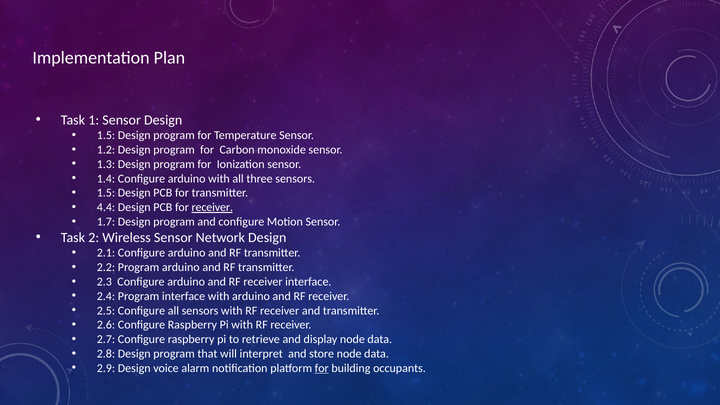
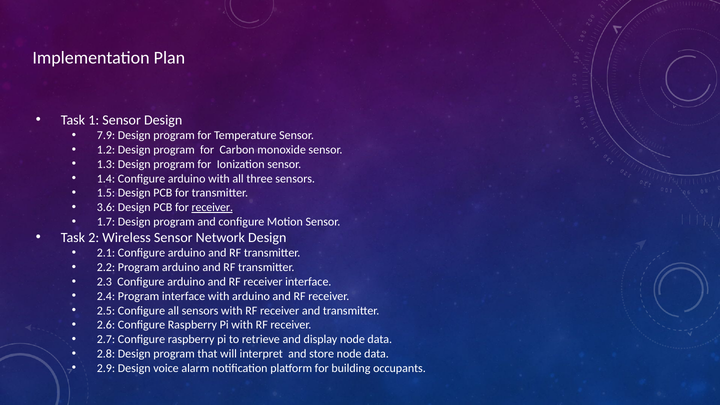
1.5: 1.5 -> 7.9 (106, 135)
4.4: 4.4 -> 3.6 (106, 207)
for underline: present -> none (322, 368)
